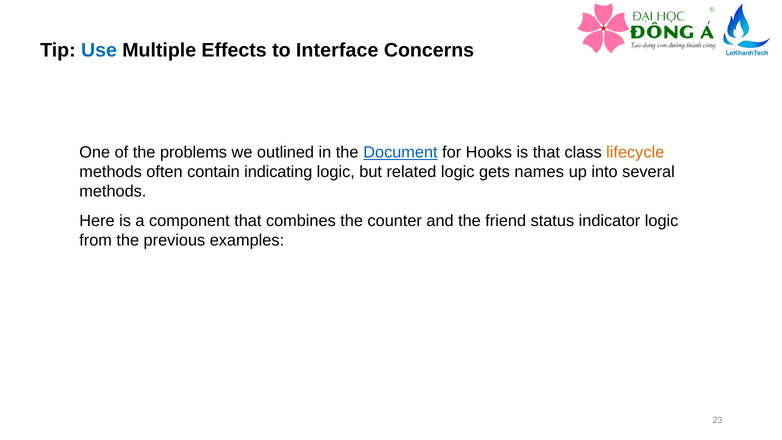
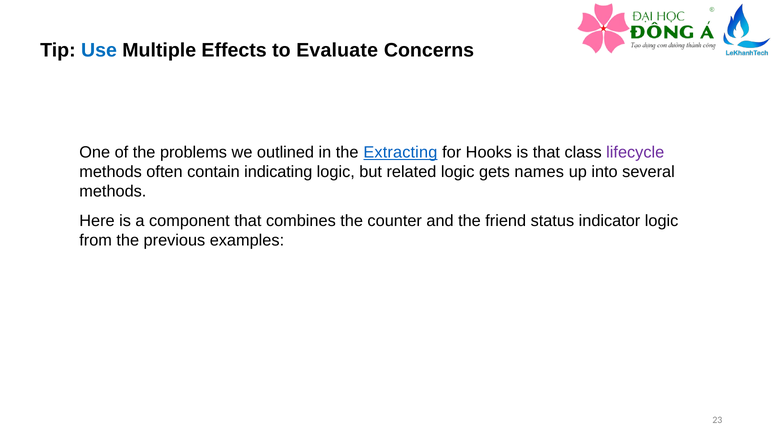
Interface: Interface -> Evaluate (337, 50)
Document: Document -> Extracting (400, 152)
lifecycle colour: orange -> purple (635, 152)
